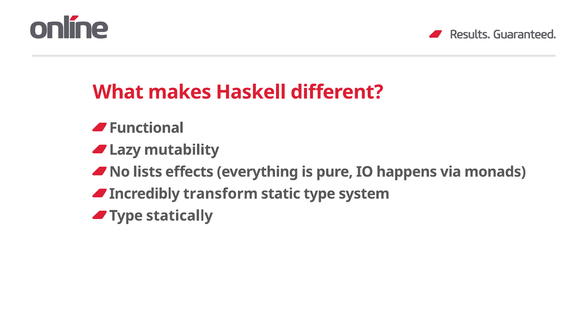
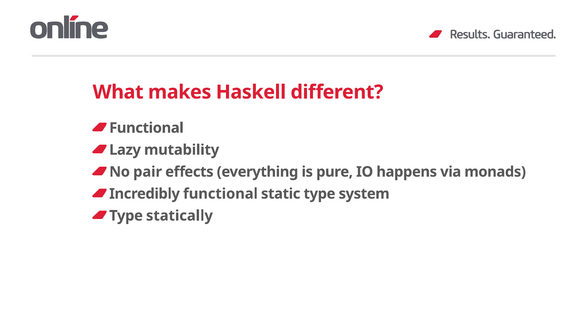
lists: lists -> pair (148, 172)
Incredibly transform: transform -> functional (221, 194)
